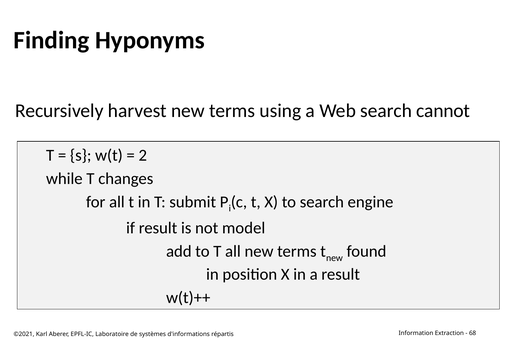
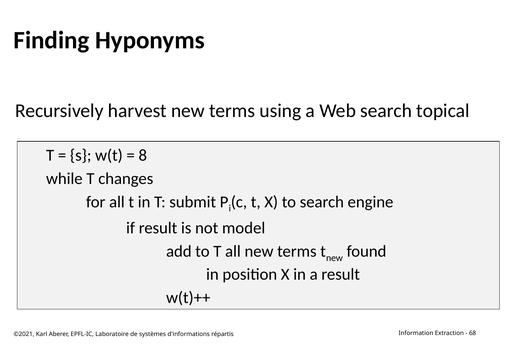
cannot: cannot -> topical (443, 111)
2: 2 -> 8 (143, 155)
